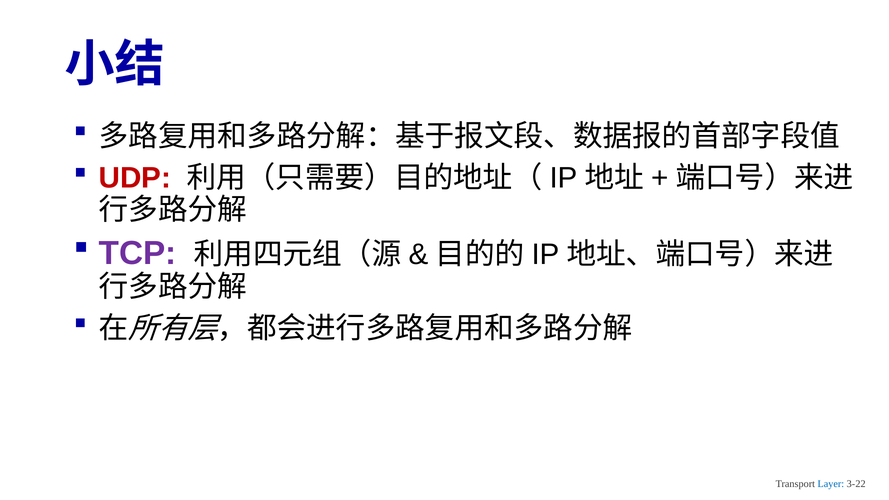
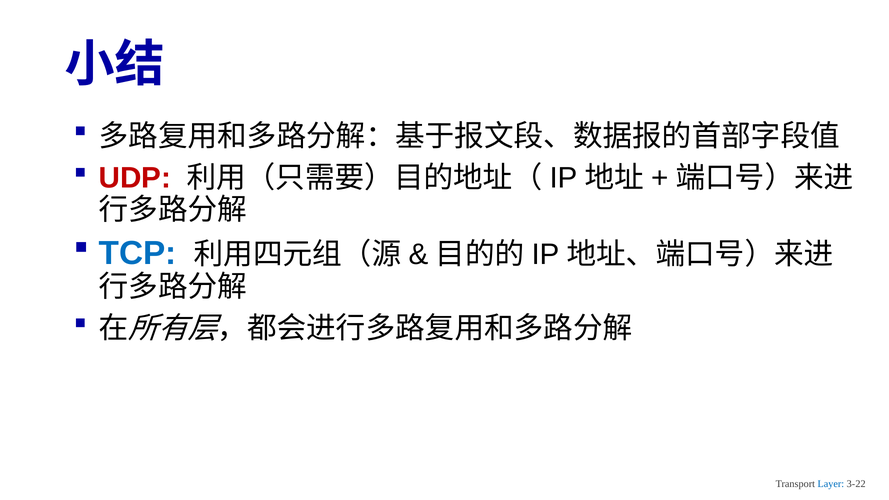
TCP colour: purple -> blue (138, 253)
